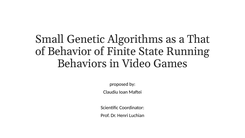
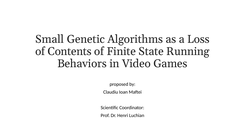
That: That -> Loss (198, 39)
Behavior: Behavior -> Contents (70, 51)
